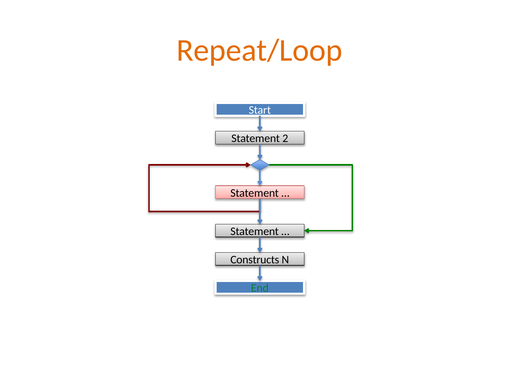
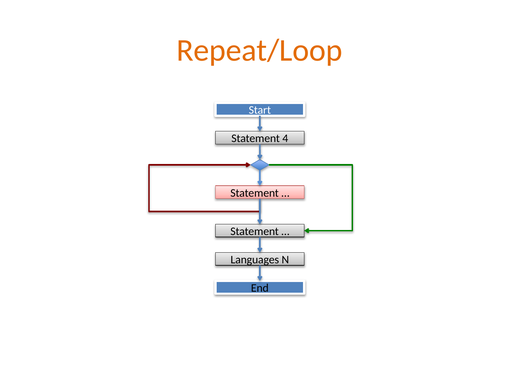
2: 2 -> 4 (285, 139)
Constructs: Constructs -> Languages (255, 260)
End colour: green -> black (260, 288)
